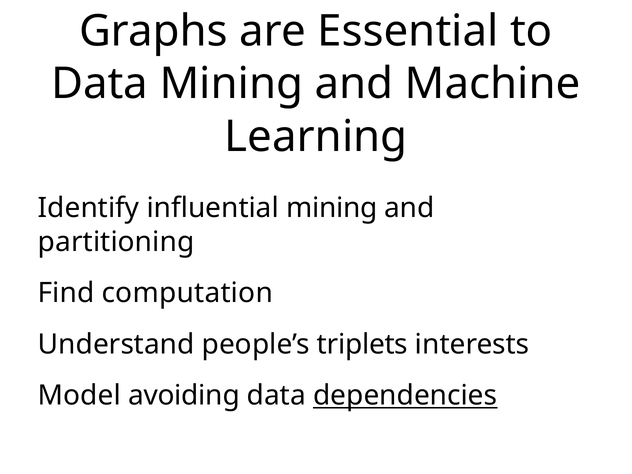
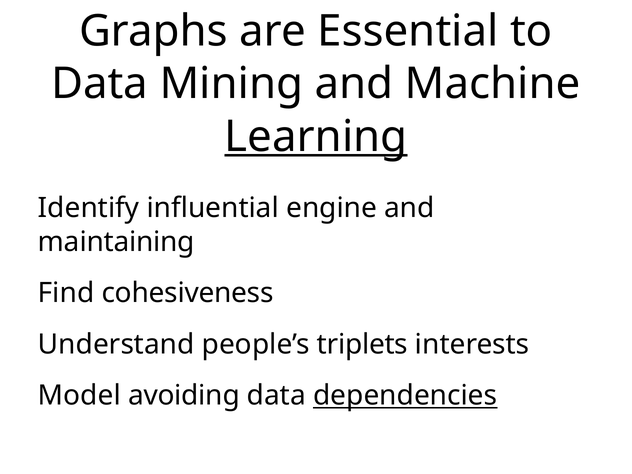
Learning underline: none -> present (316, 137)
influential mining: mining -> engine (332, 208)
partitioning: partitioning -> maintaining (116, 242)
computation: computation -> cohesiveness (188, 293)
